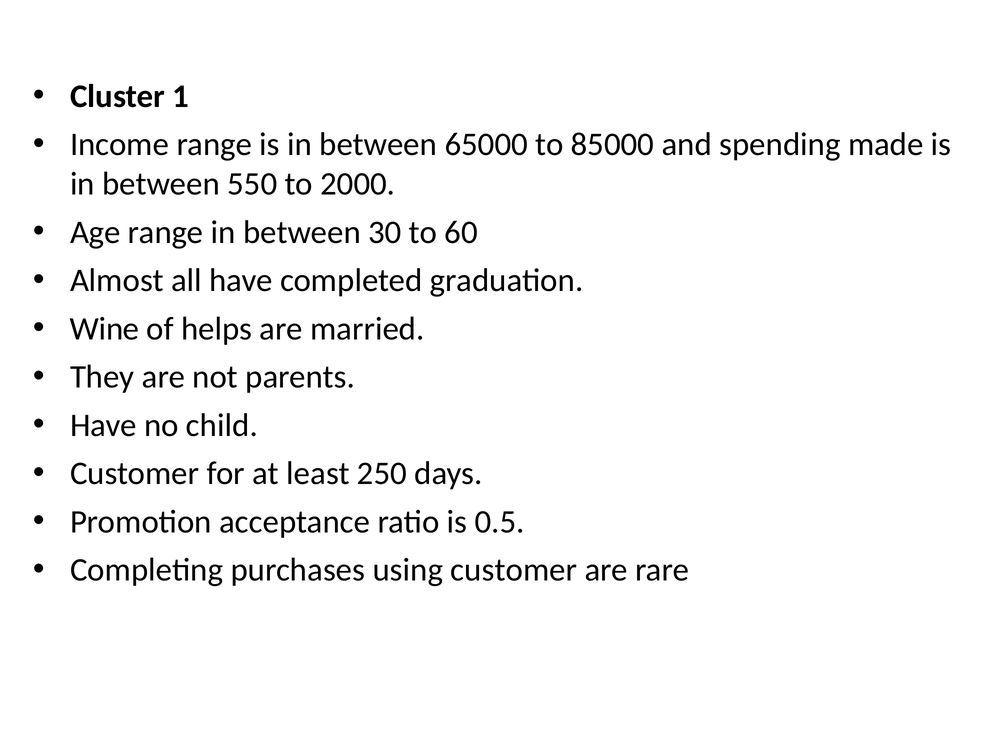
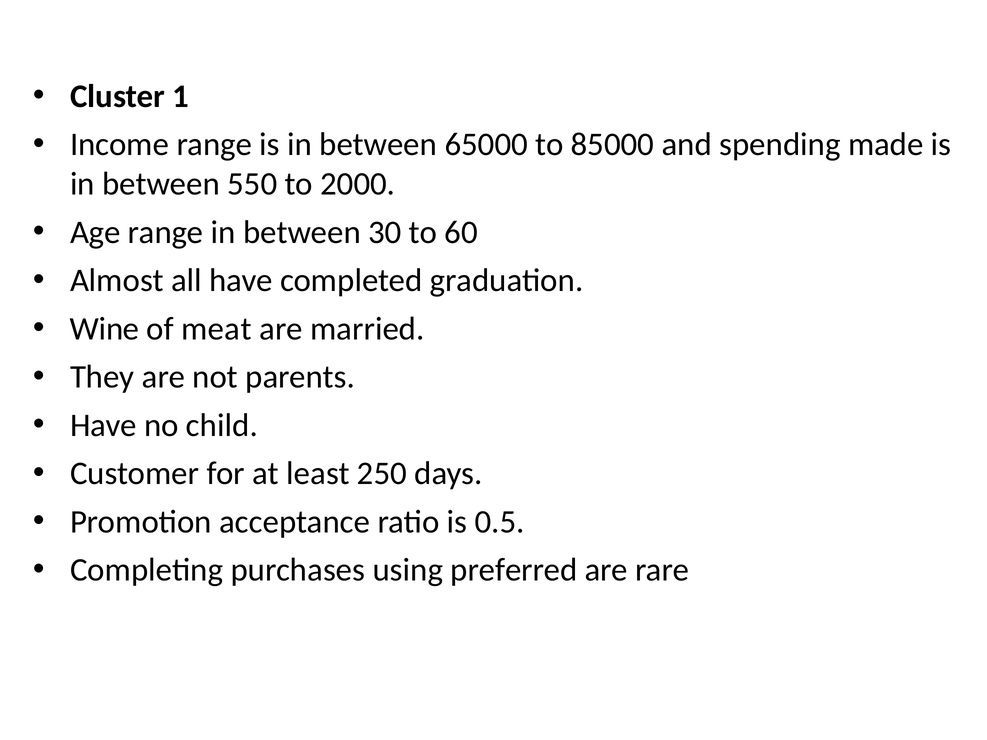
helps: helps -> meat (216, 329)
using customer: customer -> preferred (514, 570)
